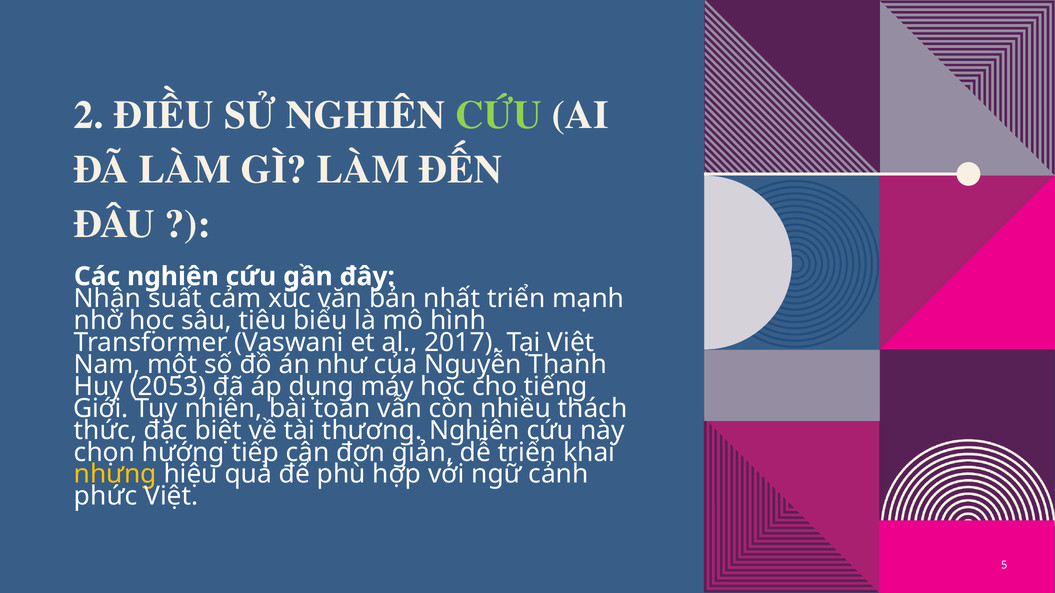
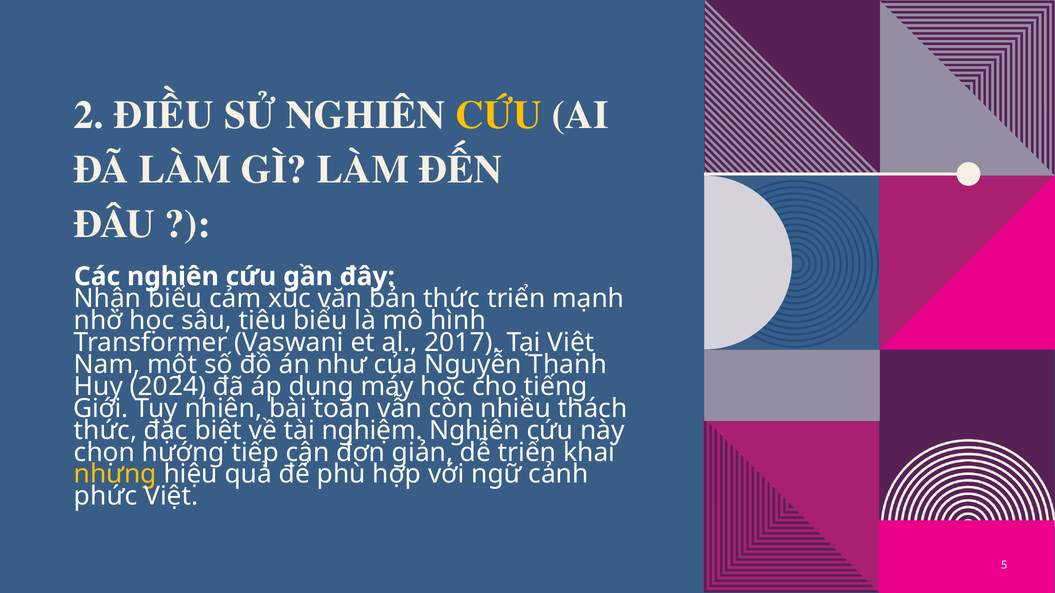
CỨU colour: light green -> yellow (498, 115)
Nhận suất: suất -> biểu (175, 299)
bản nhất: nhất -> thức (452, 299)
2053: 2053 -> 2024 (168, 387)
thương: thương -> nghiệm (372, 431)
